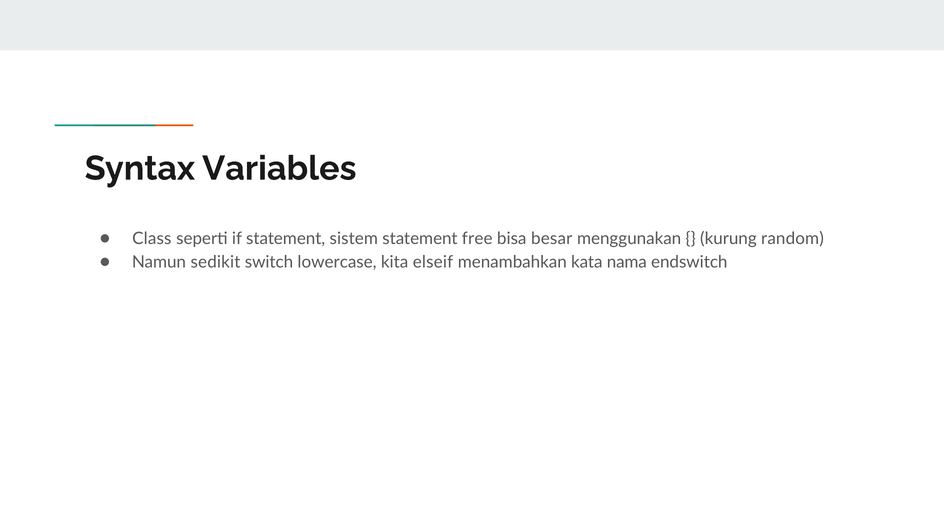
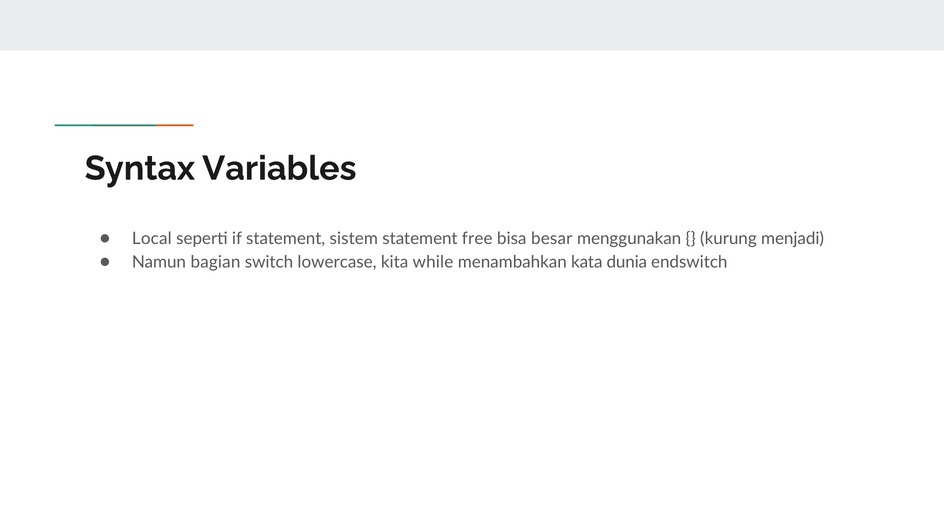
Class: Class -> Local (152, 239)
random: random -> menjadi (793, 239)
sedikit: sedikit -> bagian (215, 262)
elseif: elseif -> while (433, 262)
nama: nama -> dunia (627, 262)
